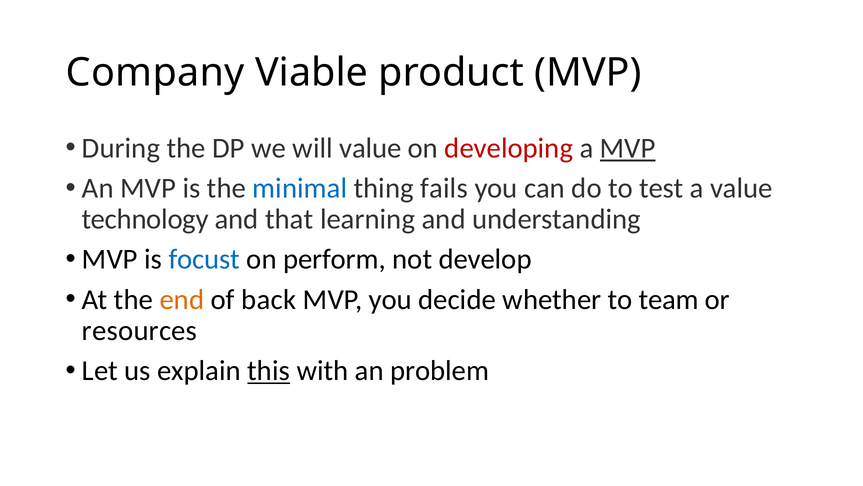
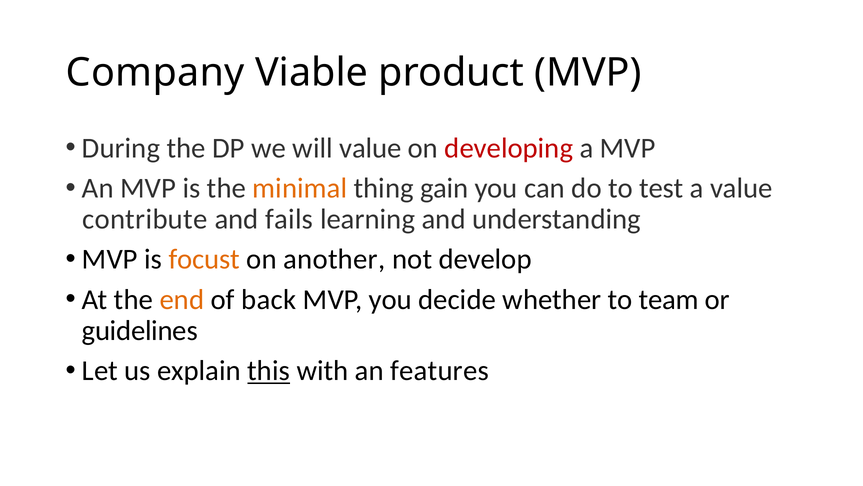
MVP underline: present -> none (628, 148)
minimal colour: blue -> orange (300, 188)
fails: fails -> gain (444, 188)
technology: technology -> contribute (145, 219)
that: that -> fails (289, 219)
focust colour: blue -> orange (204, 259)
perform: perform -> another (334, 259)
resources: resources -> guidelines (140, 330)
problem: problem -> features (440, 370)
